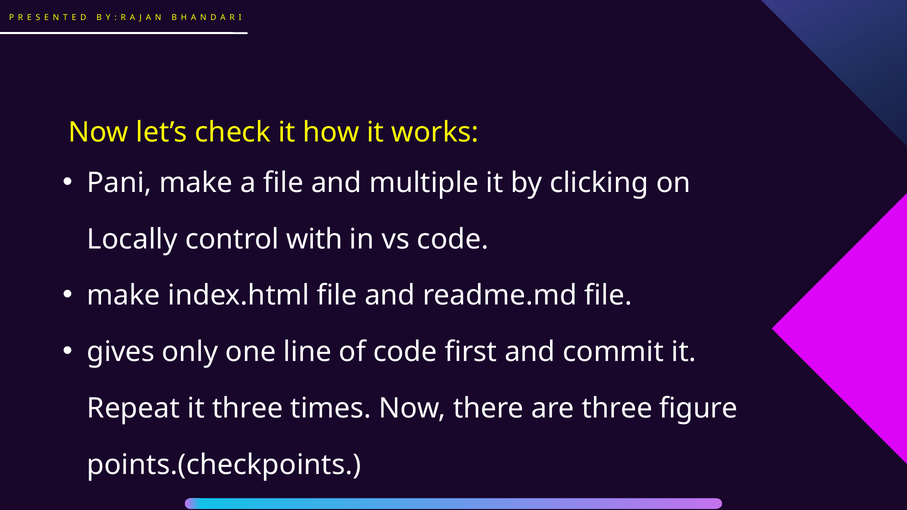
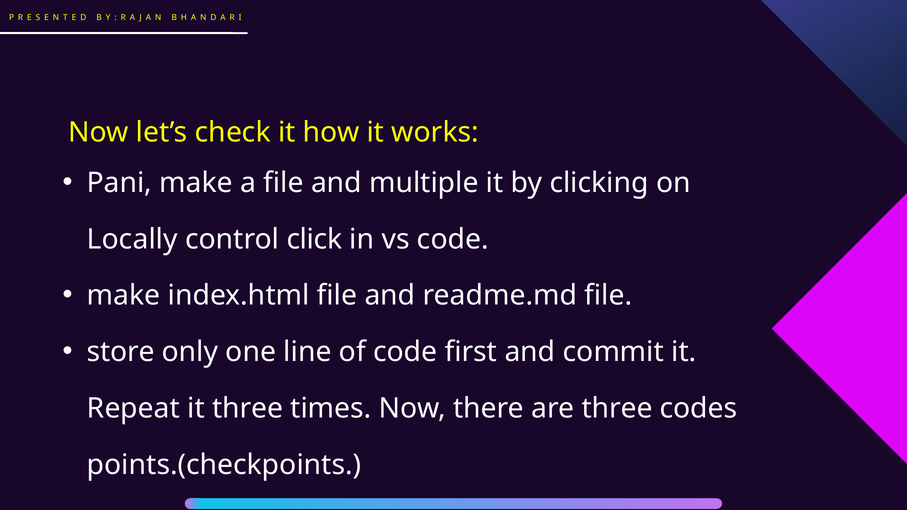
with: with -> click (315, 239)
gives: gives -> store (121, 352)
figure: figure -> codes (699, 409)
